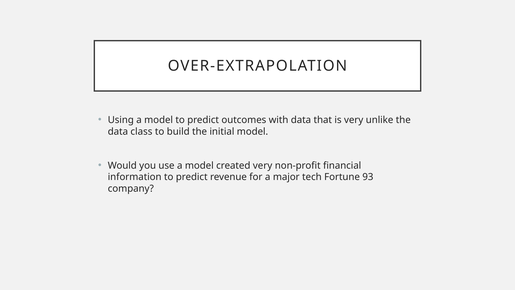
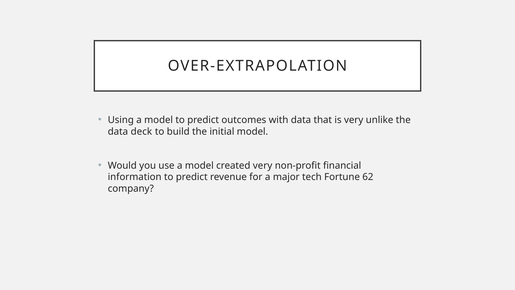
class: class -> deck (141, 131)
93: 93 -> 62 (368, 177)
